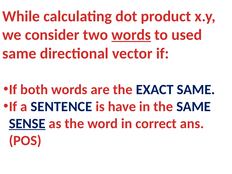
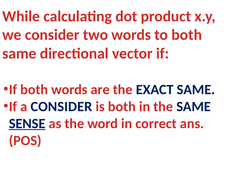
words underline: present -> none (131, 35)
to used: used -> both (187, 35)
a SENTENCE: SENTENCE -> CONSIDER (61, 107)
is have: have -> both (122, 107)
